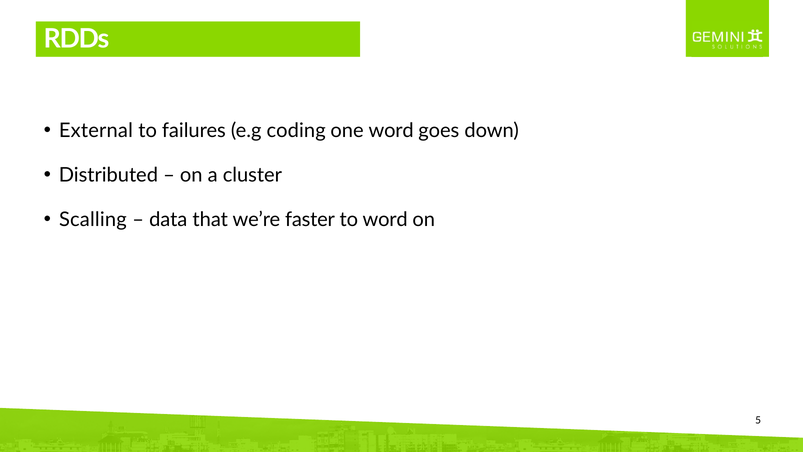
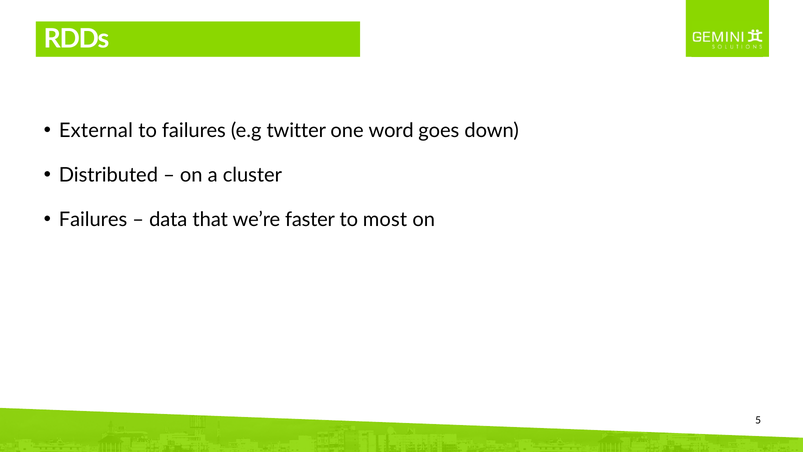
coding: coding -> twitter (296, 131)
Scalling: Scalling -> Failures (93, 220)
to word: word -> most (385, 220)
